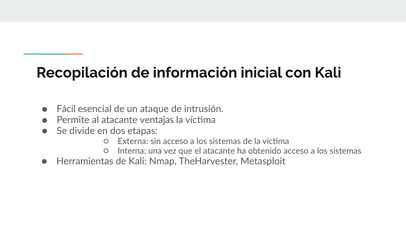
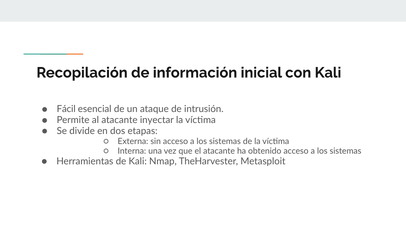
ventajas: ventajas -> inyectar (157, 120)
